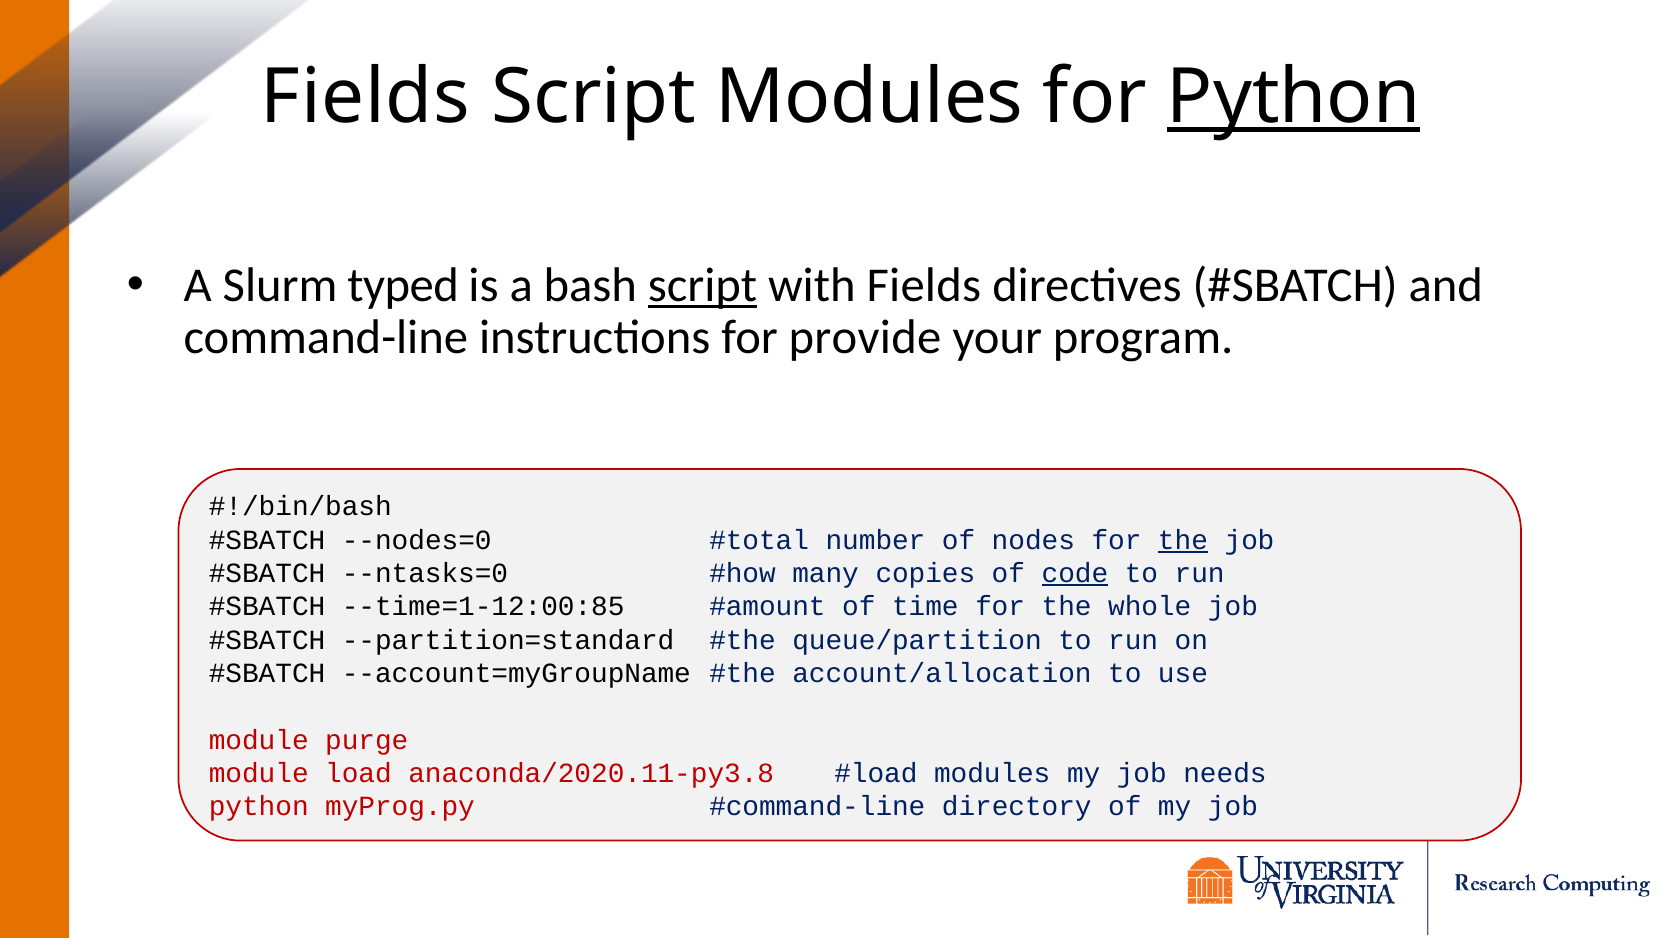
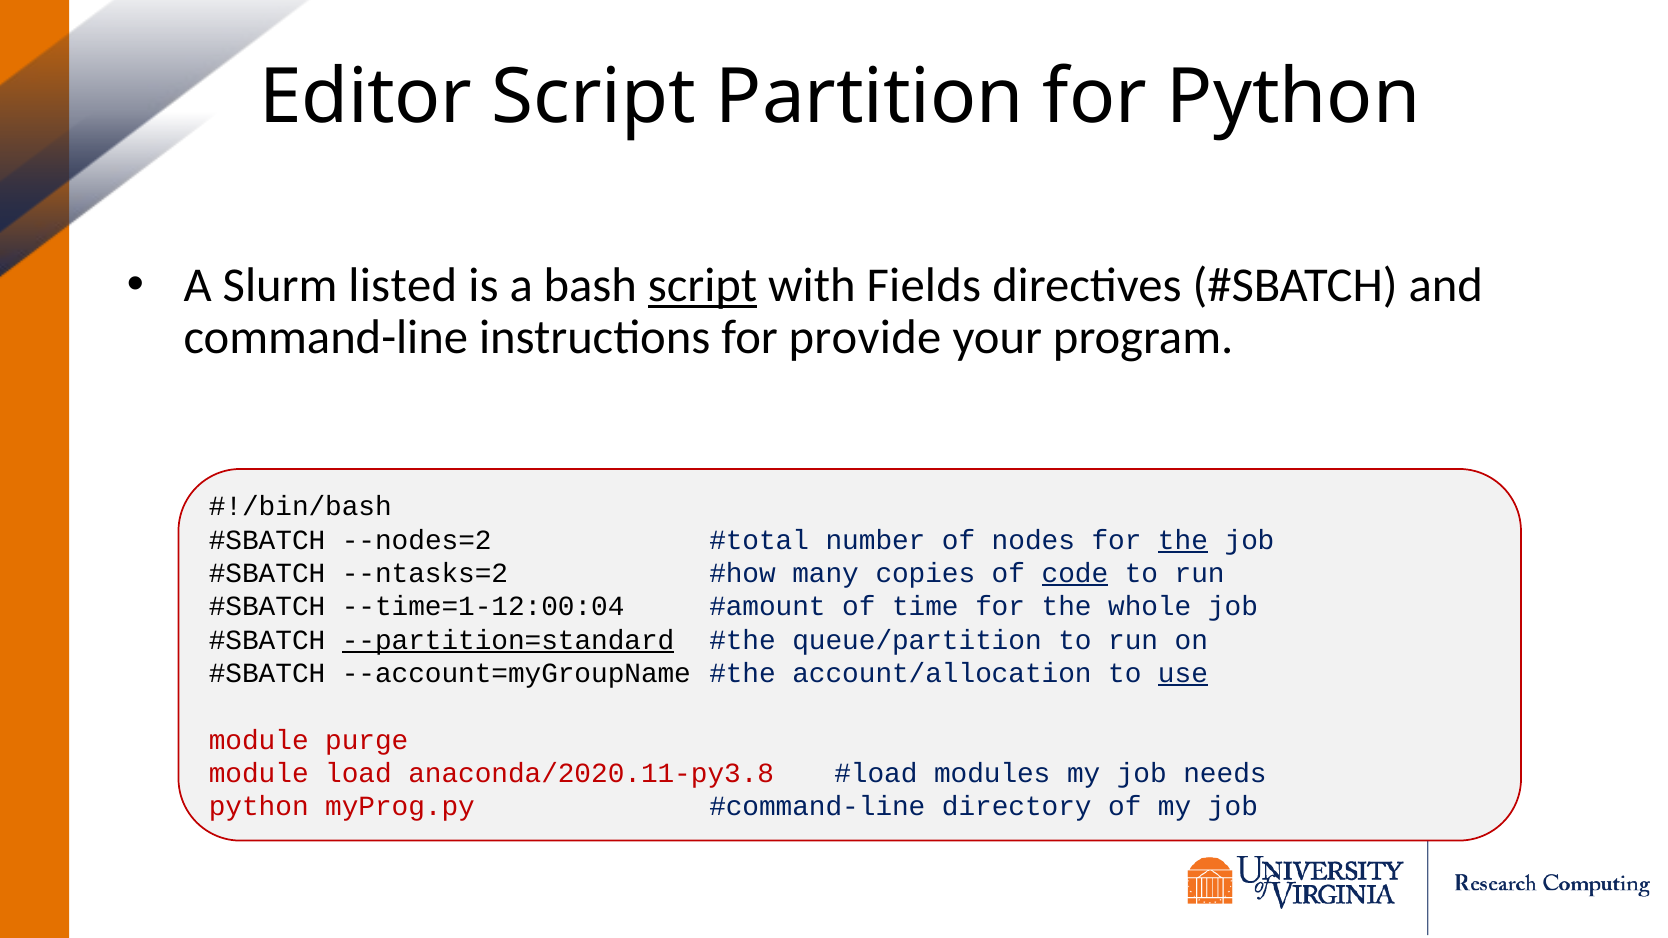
Fields: Fields -> Editor (366, 97)
Script Modules: Modules -> Partition (870, 97)
Python underline: present -> none (1294, 97)
typed: typed -> listed (403, 285)
--nodes=0: --nodes=0 -> --nodes=2 (417, 540)
--ntasks=0: --ntasks=0 -> --ntasks=2 (425, 573)
--time=1-12:00:85: --time=1-12:00:85 -> --time=1-12:00:04 (483, 607)
--partition=standard underline: none -> present (508, 640)
use underline: none -> present (1183, 674)
